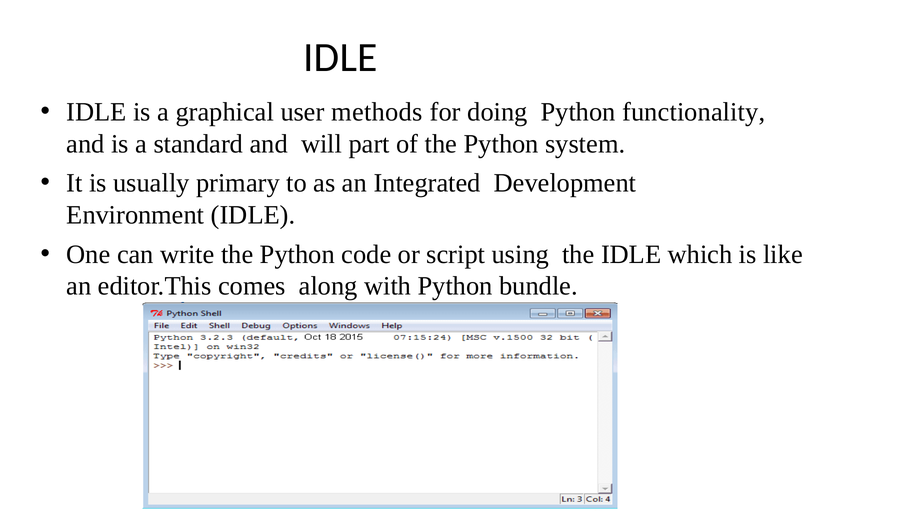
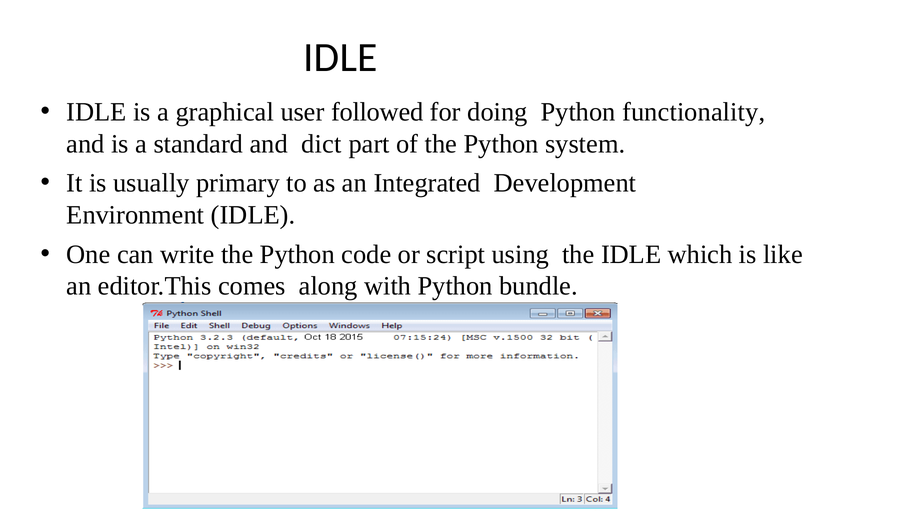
methods: methods -> followed (377, 112)
will: will -> dict (321, 144)
